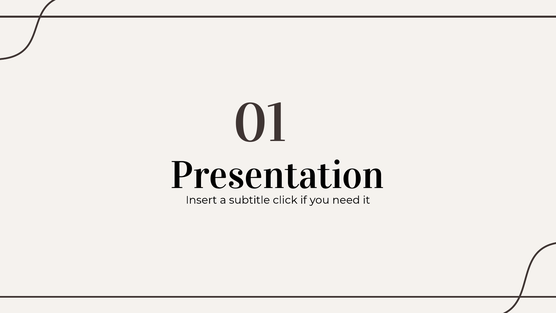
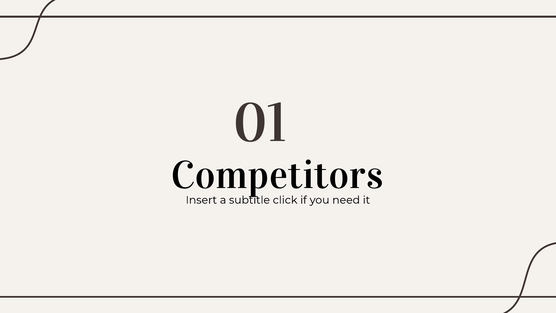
Presentation: Presentation -> Competitors (277, 175)
